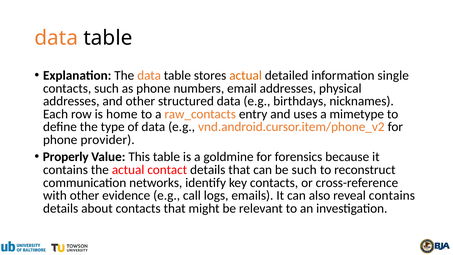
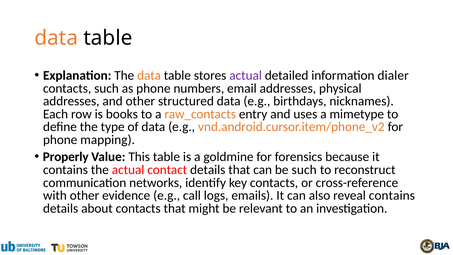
actual colour: orange -> purple (246, 75)
single: single -> dialer (393, 75)
home: home -> books (122, 114)
provider: provider -> mapping (108, 140)
